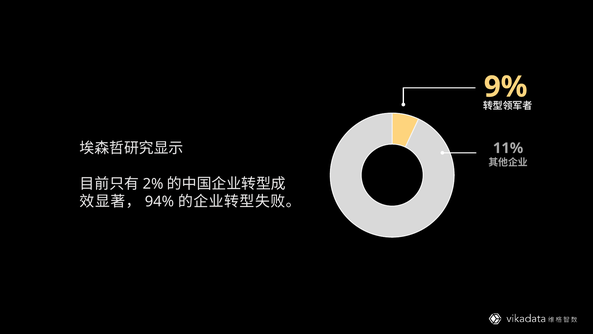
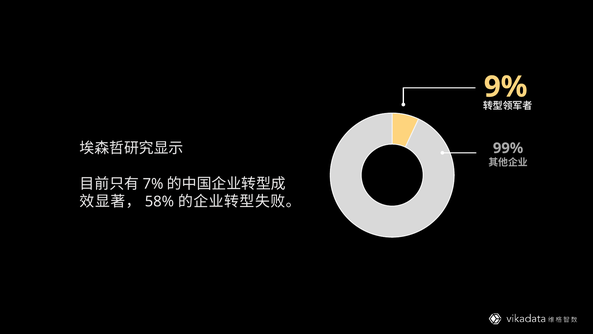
11%: 11% -> 99% (508, 148)
2%: 2% -> 7% (153, 184)
94%: 94% -> 58% (159, 201)
